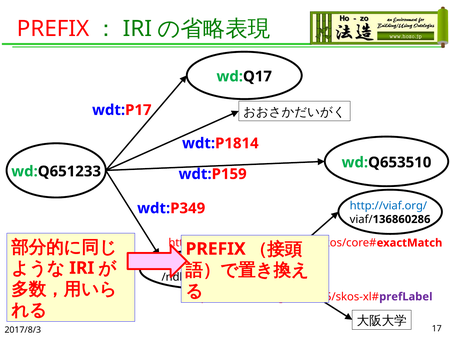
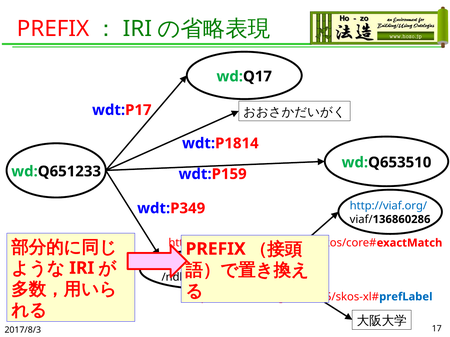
prefLabel colour: purple -> blue (406, 297)
